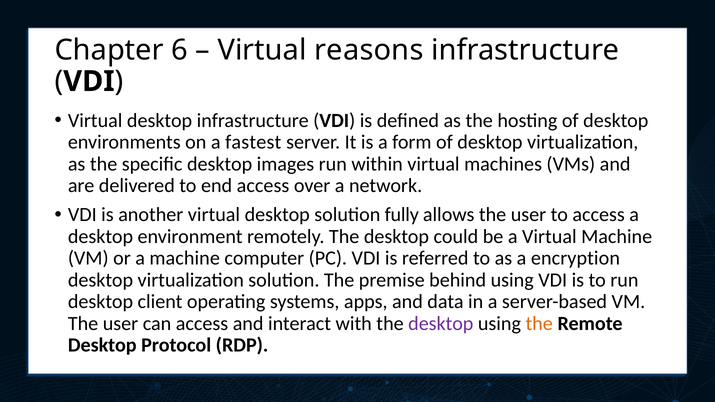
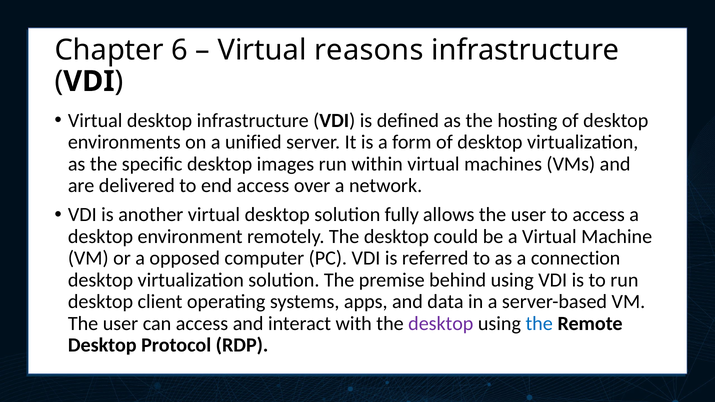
fastest: fastest -> unified (253, 142)
a machine: machine -> opposed (185, 258)
encryption: encryption -> connection (576, 258)
the colour: orange -> blue (539, 324)
